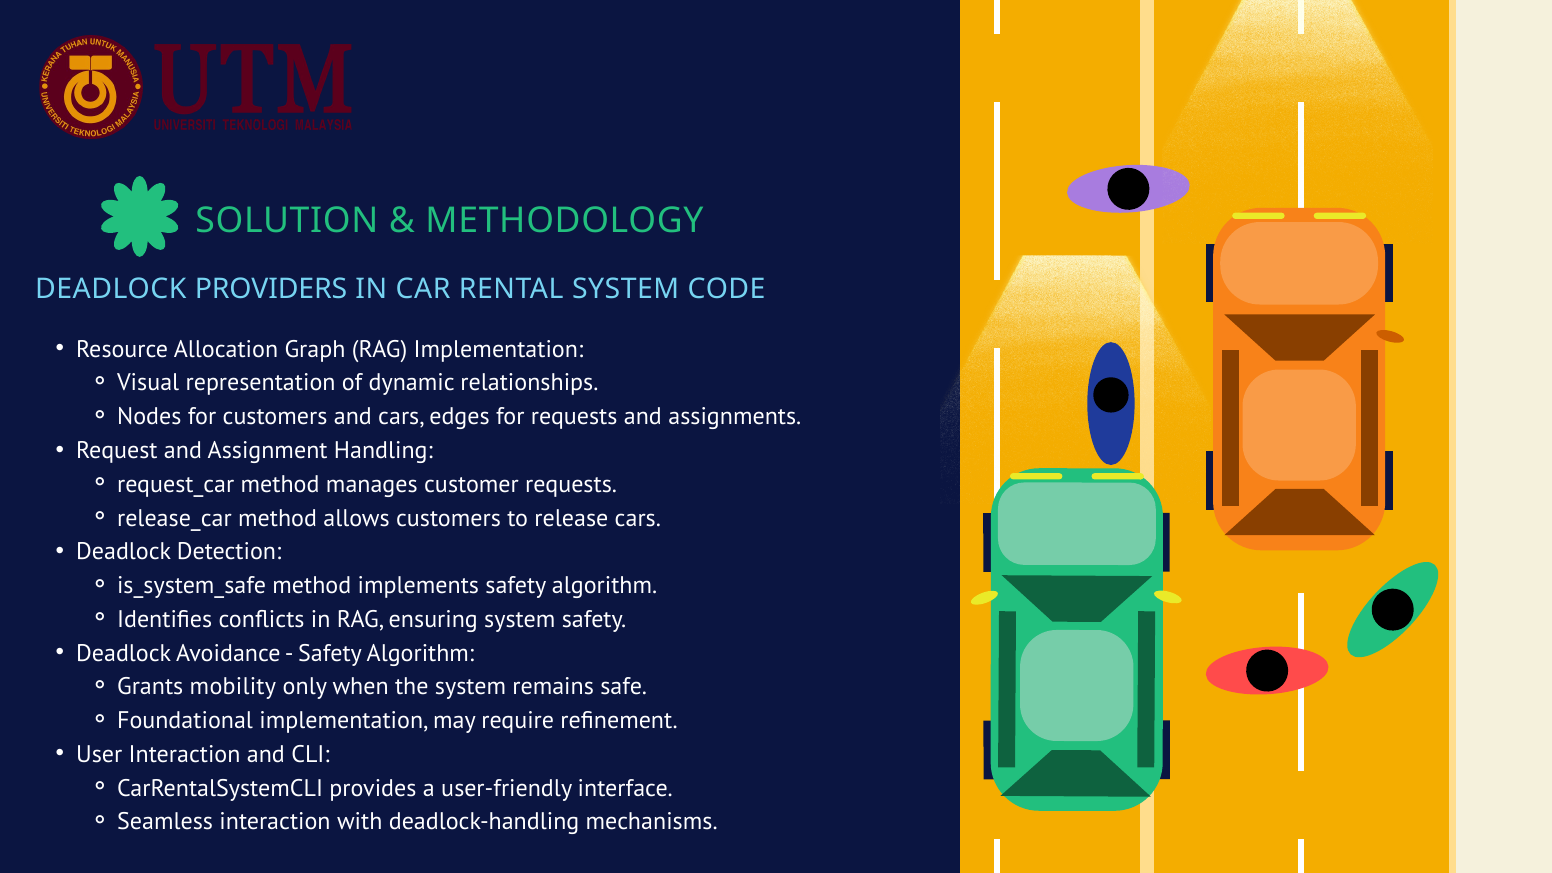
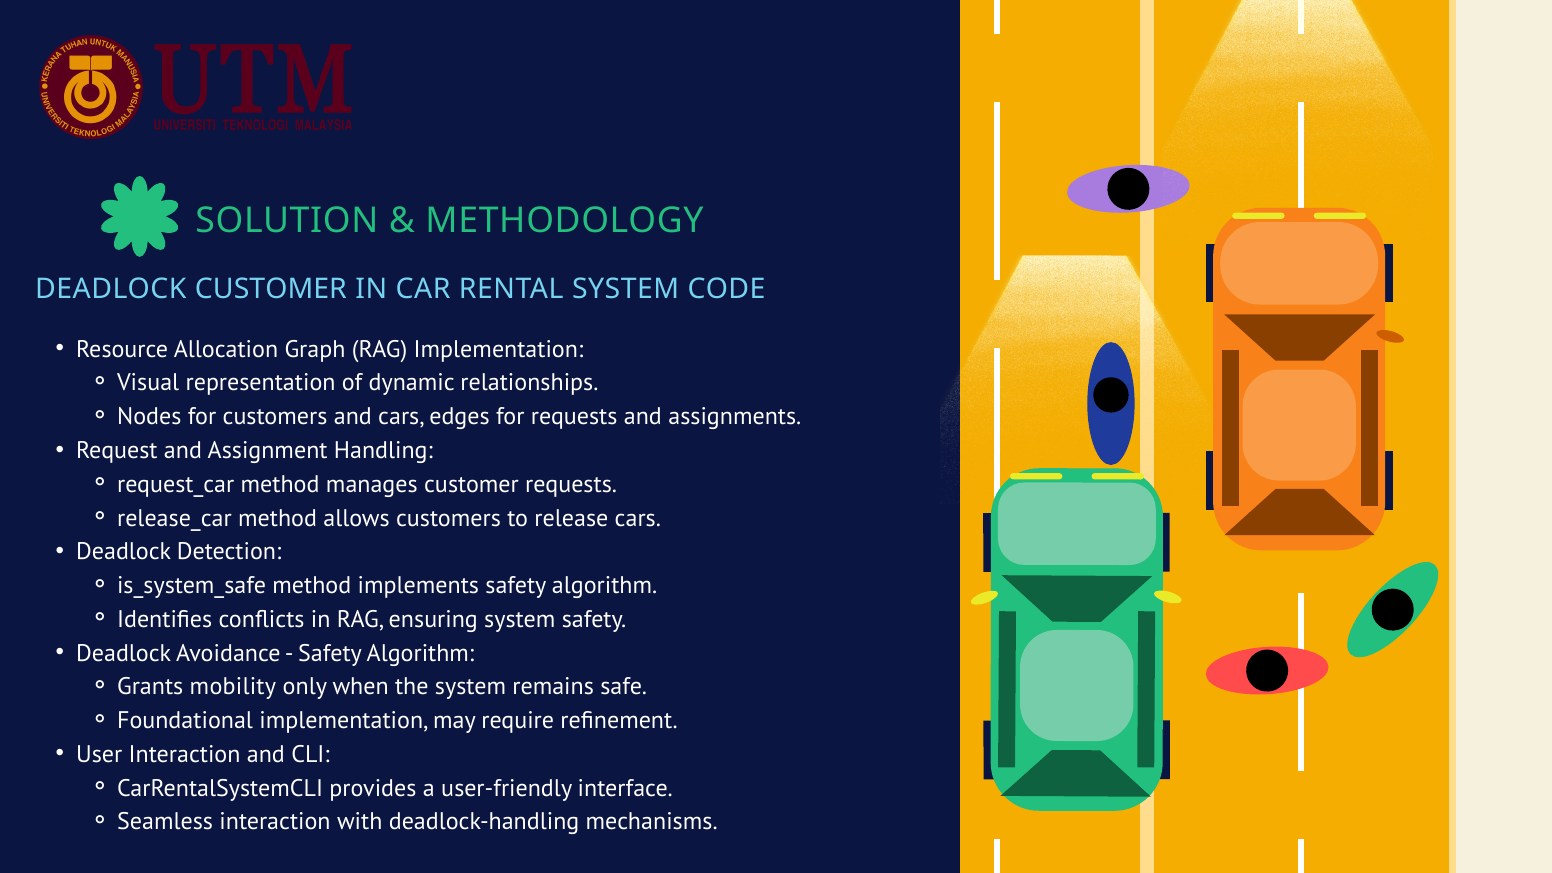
DEADLOCK PROVIDERS: PROVIDERS -> CUSTOMER (271, 289)
